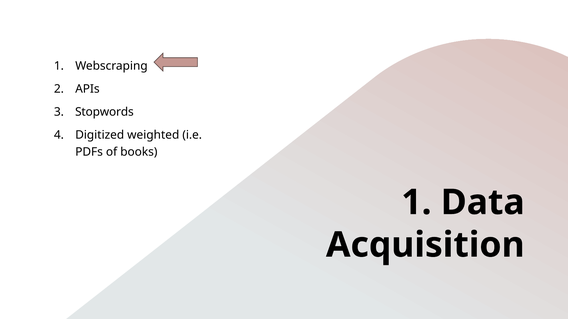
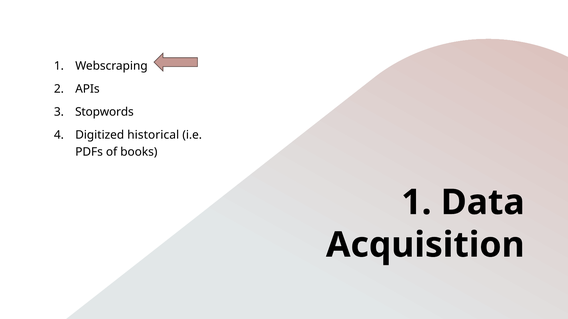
weighted: weighted -> historical (153, 135)
